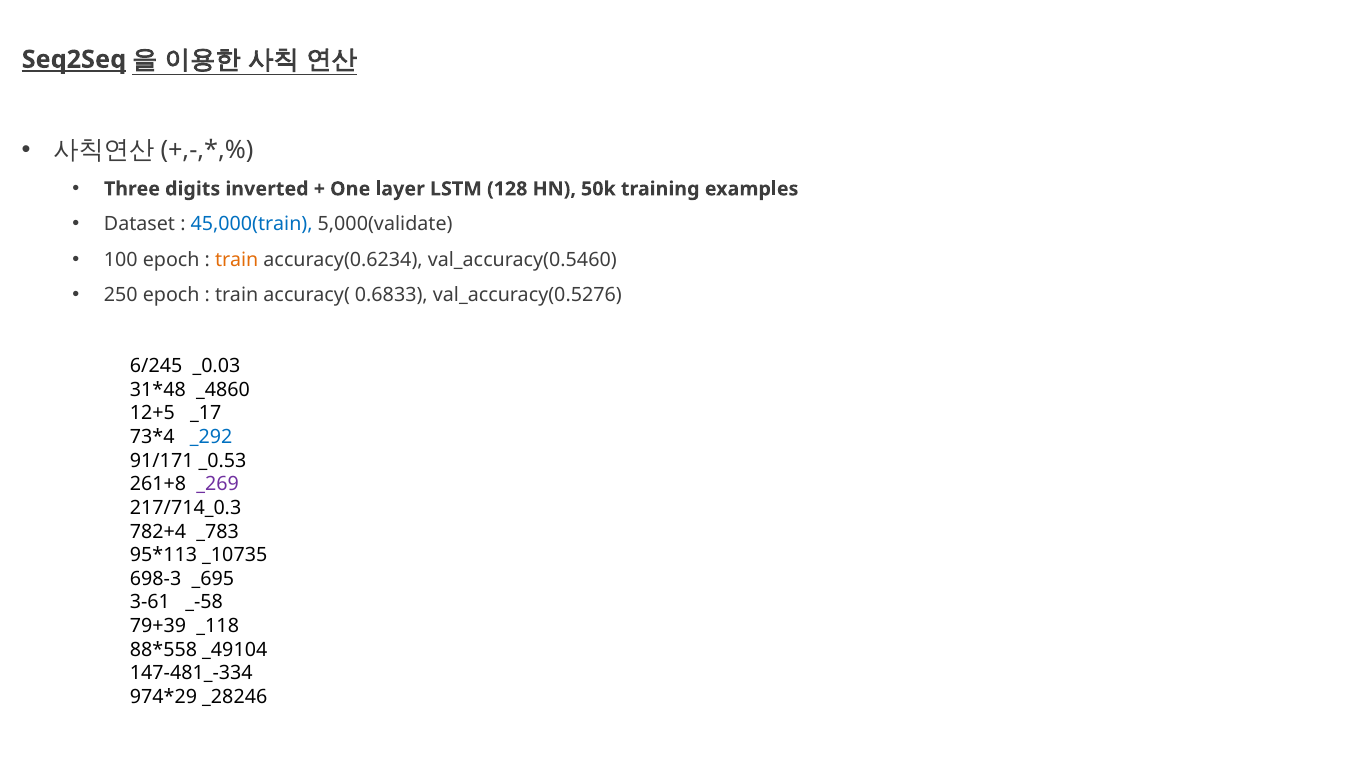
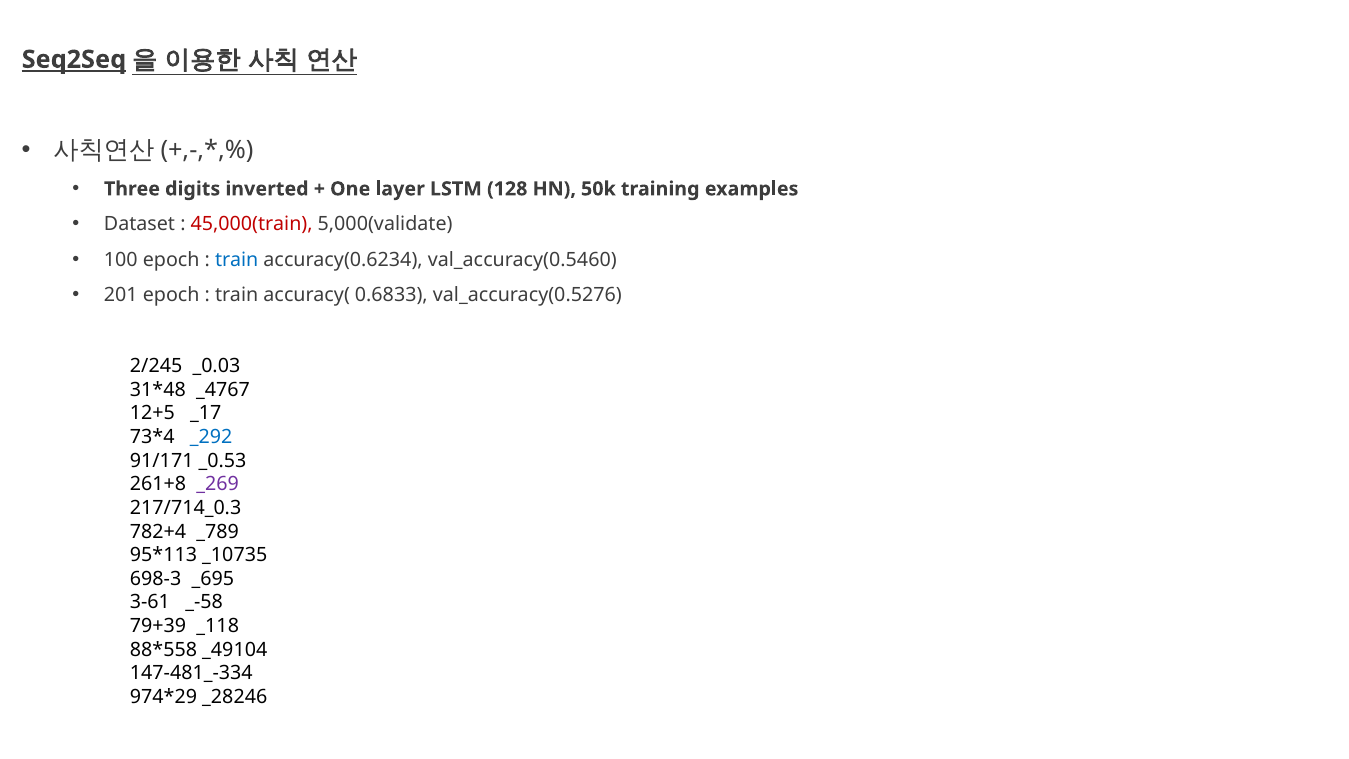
45,000(train colour: blue -> red (252, 224)
train colour: orange -> blue (237, 260)
250: 250 -> 201 (121, 295)
6/245: 6/245 -> 2/245 (156, 366)
_4860: _4860 -> _4767 (223, 390)
_783: _783 -> _789 (218, 531)
